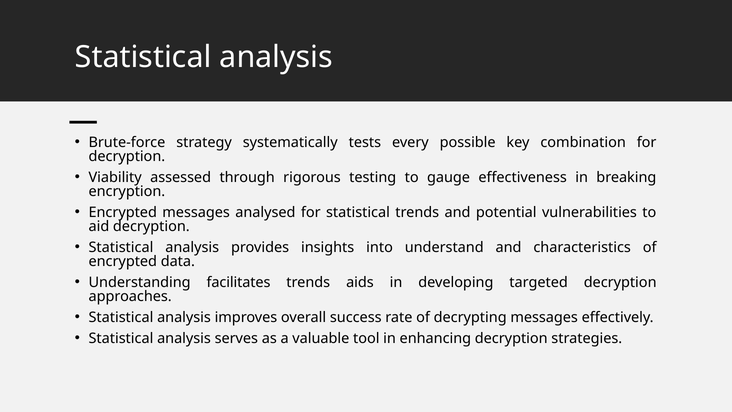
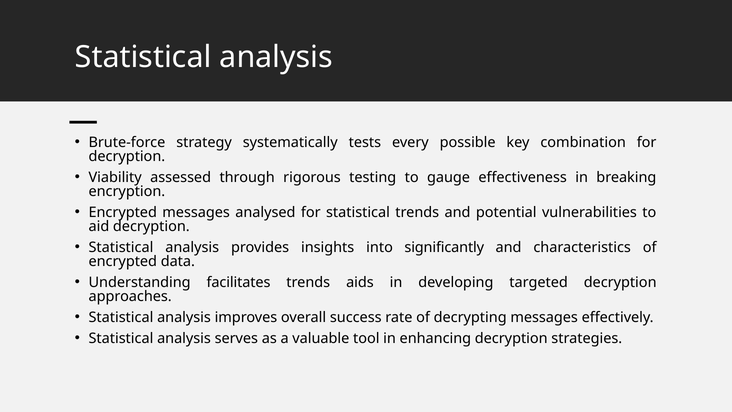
understand: understand -> significantly (444, 247)
